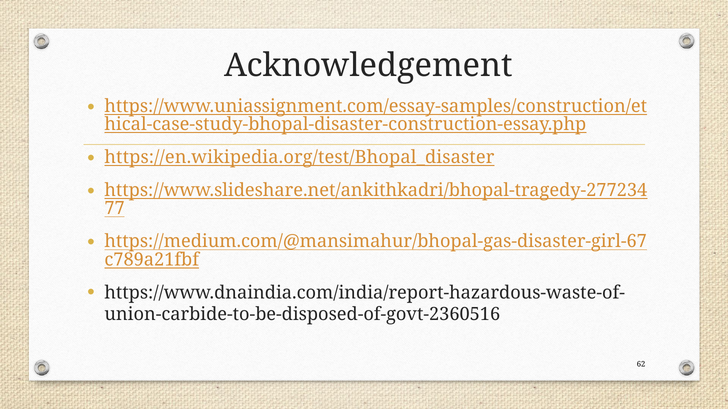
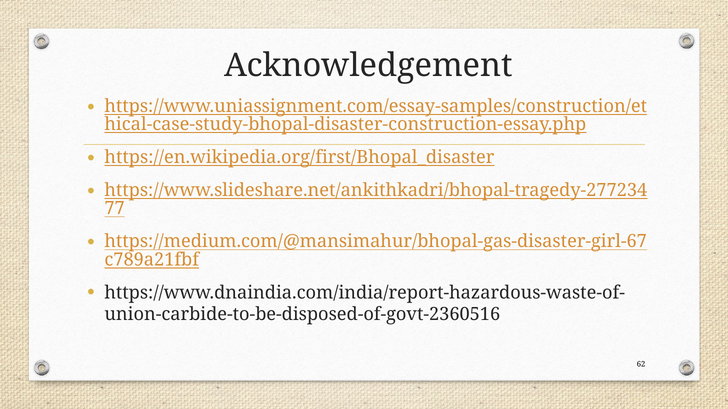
https://en.wikipedia.org/test/Bhopal_disaster: https://en.wikipedia.org/test/Bhopal_disaster -> https://en.wikipedia.org/first/Bhopal_disaster (299, 157)
